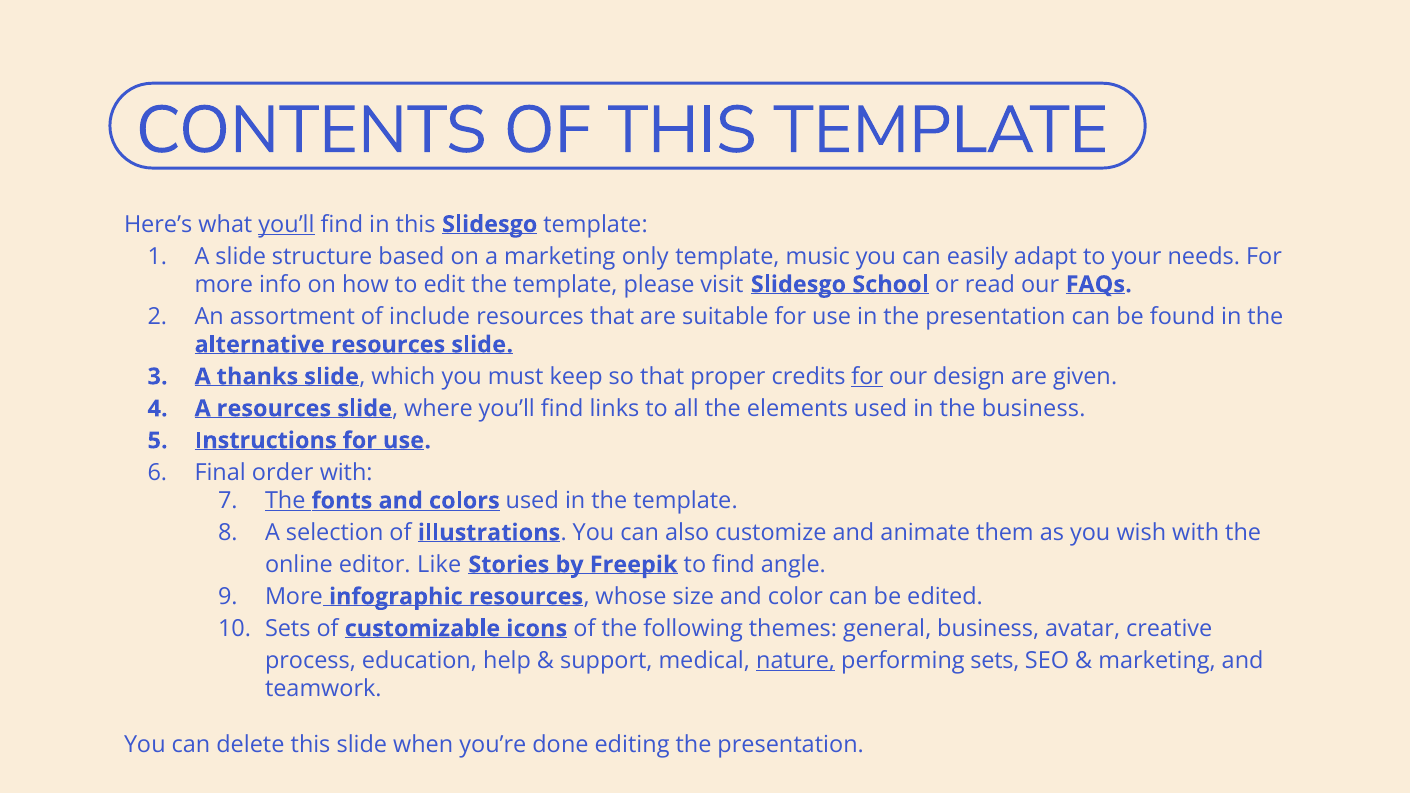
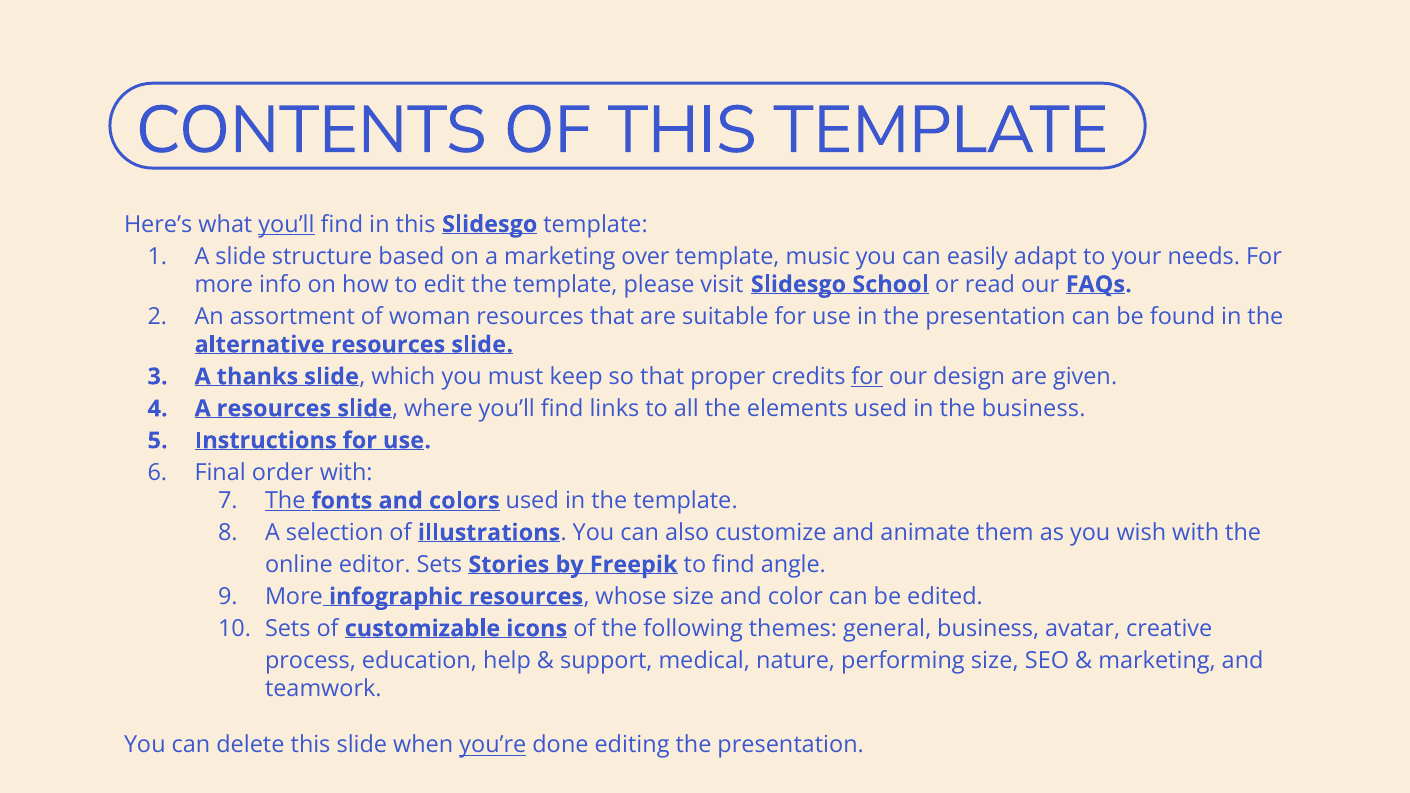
only: only -> over (645, 256)
include: include -> woman (430, 316)
editor Like: Like -> Sets (439, 565)
nature underline: present -> none (796, 661)
performing sets: sets -> size (995, 661)
you’re underline: none -> present (493, 745)
